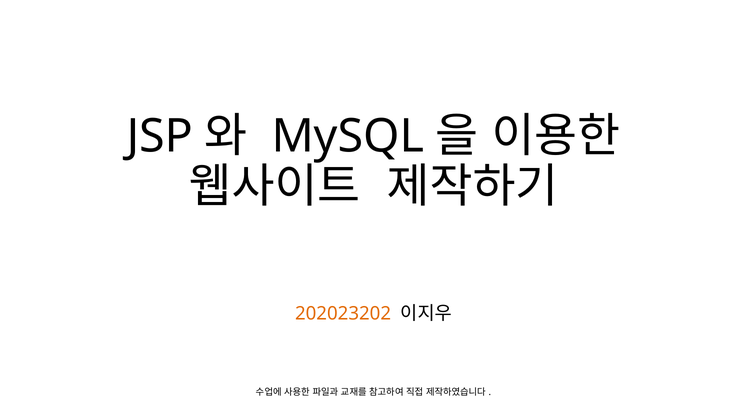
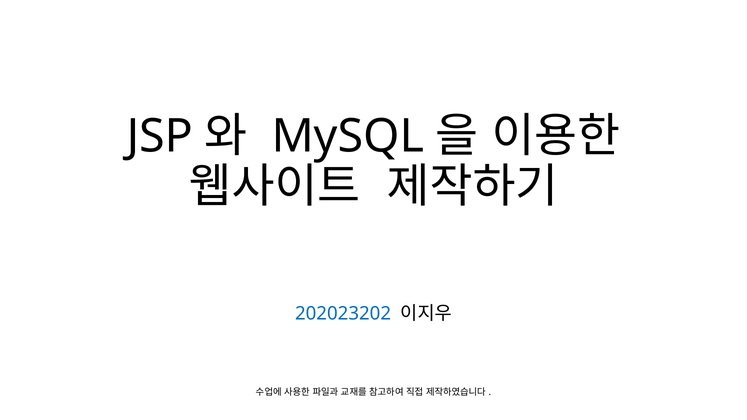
202023202 colour: orange -> blue (343, 313)
